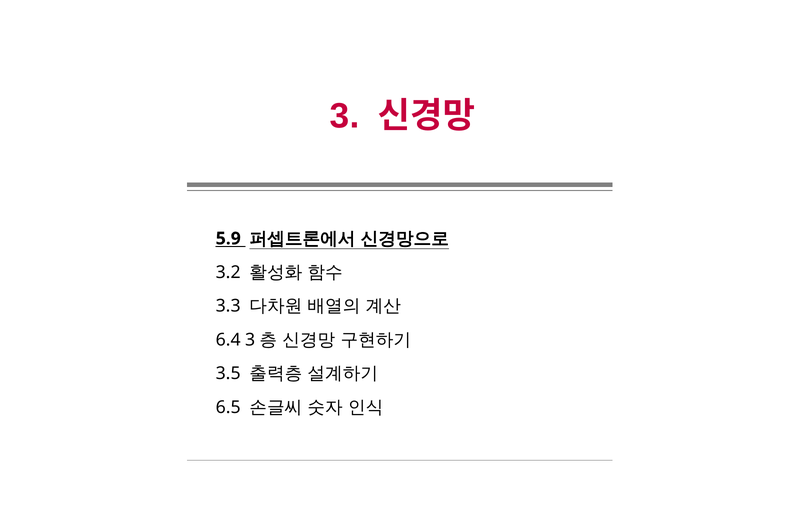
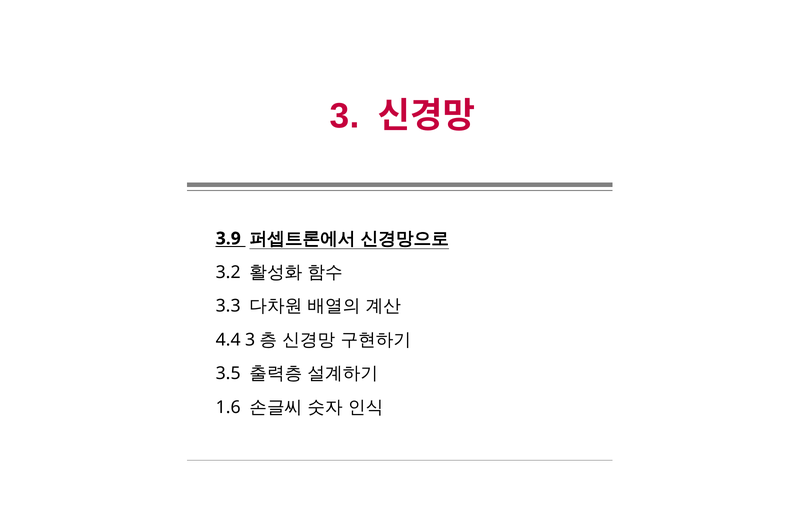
5.9: 5.9 -> 3.9 (228, 238)
6.4: 6.4 -> 4.4 (228, 339)
6.5: 6.5 -> 1.6 (228, 407)
